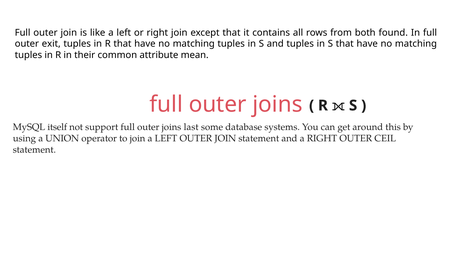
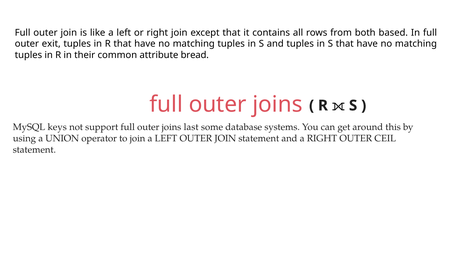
found: found -> based (393, 33)
mean: mean -> bread (195, 55)
itself: itself -> keys (57, 127)
